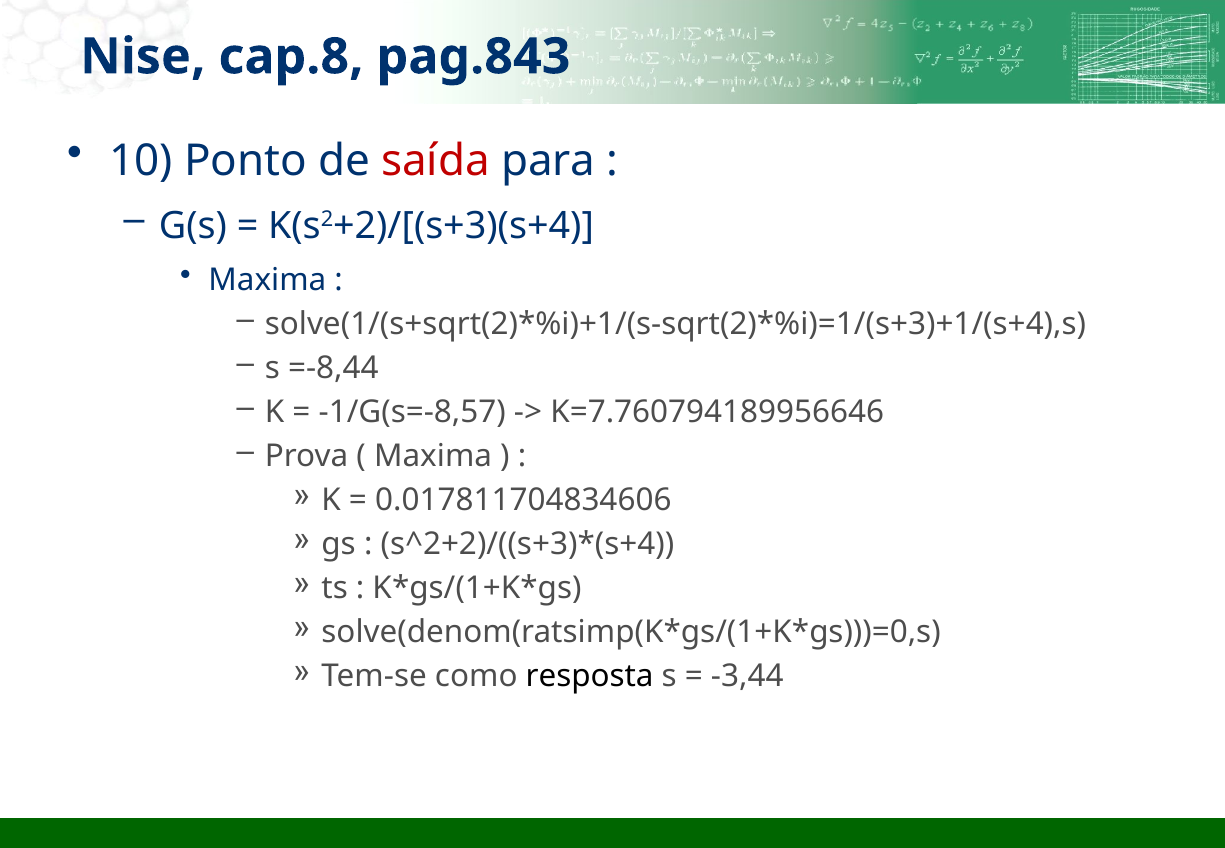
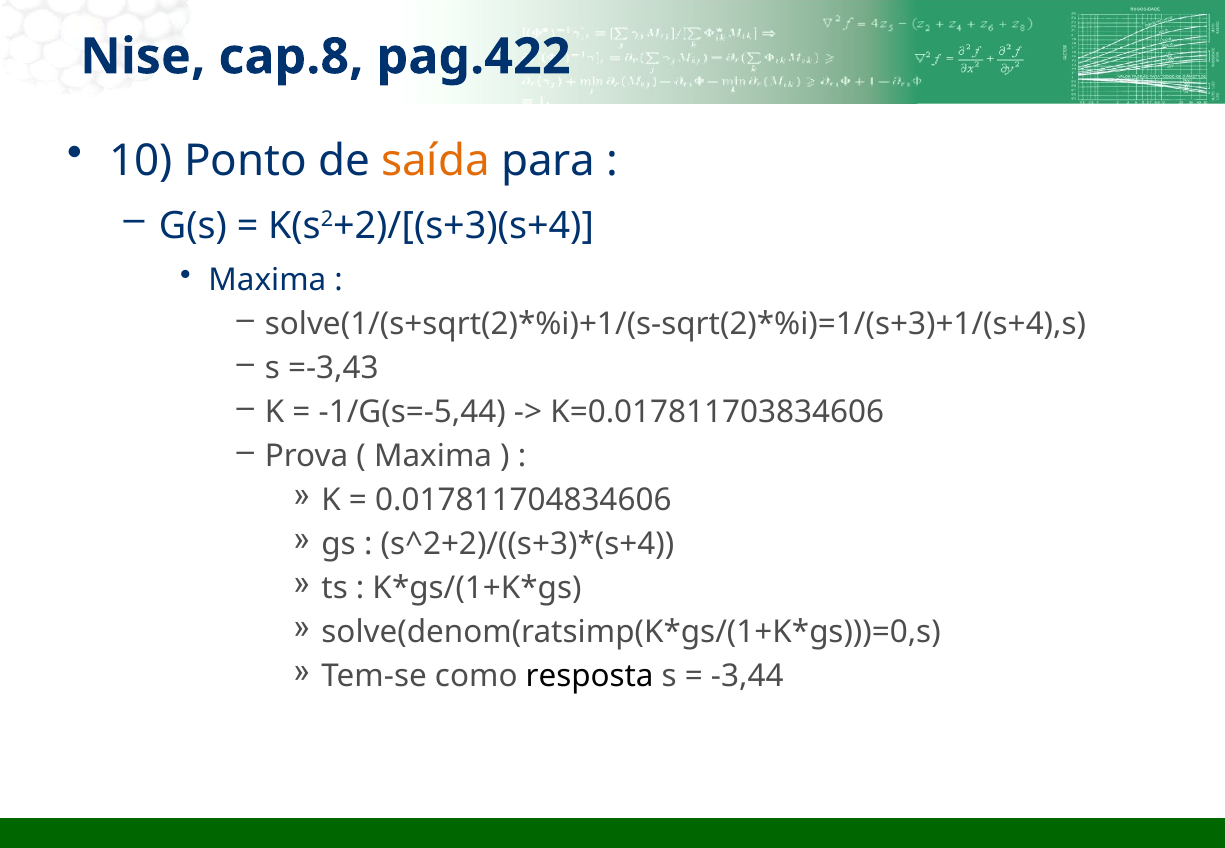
pag.843: pag.843 -> pag.422 (474, 57)
saída colour: red -> orange (436, 161)
=-8,44: =-8,44 -> =-3,43 (333, 368)
-1/G(s=-8,57: -1/G(s=-8,57 -> -1/G(s=-5,44 (412, 412)
K=7.760794189956646: K=7.760794189956646 -> K=0.017811703834606 (717, 412)
